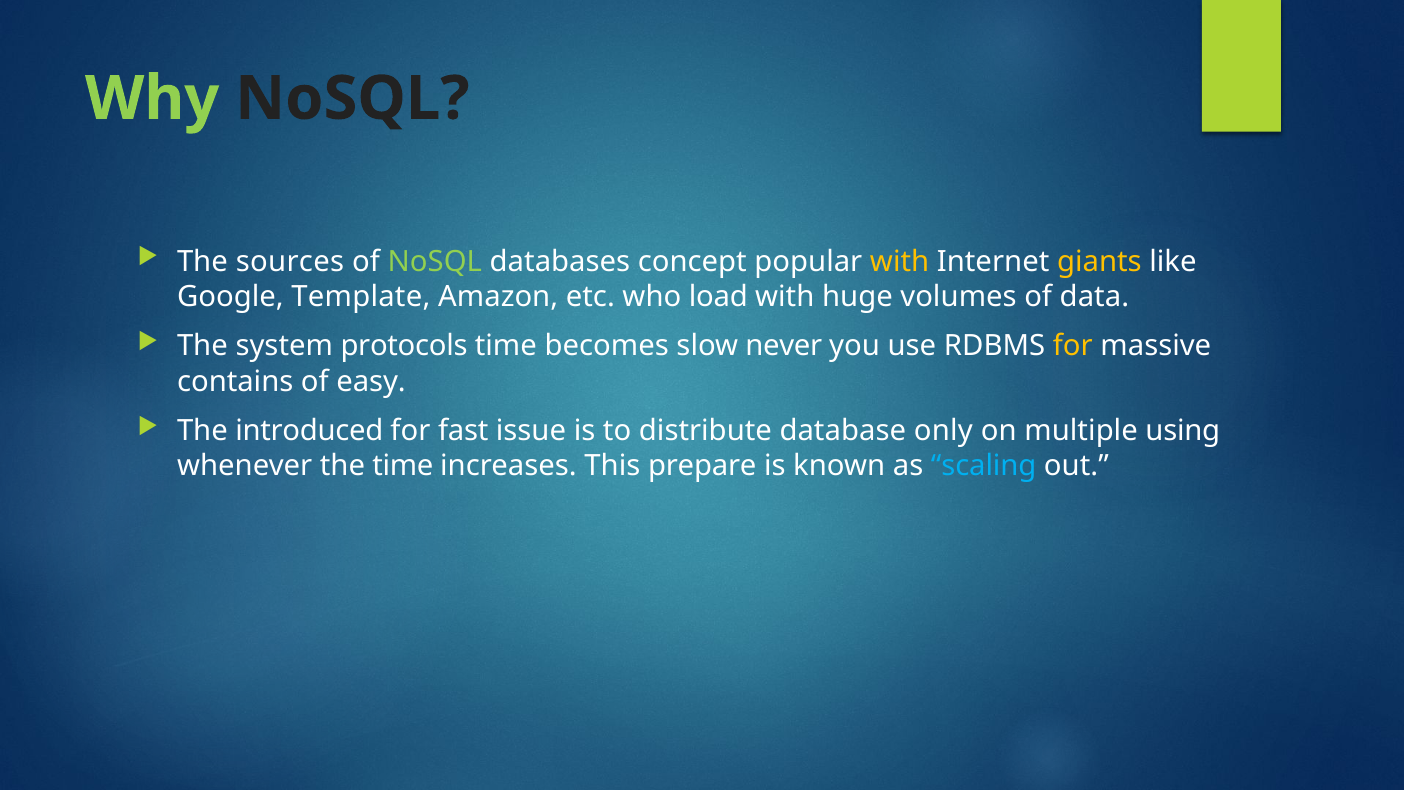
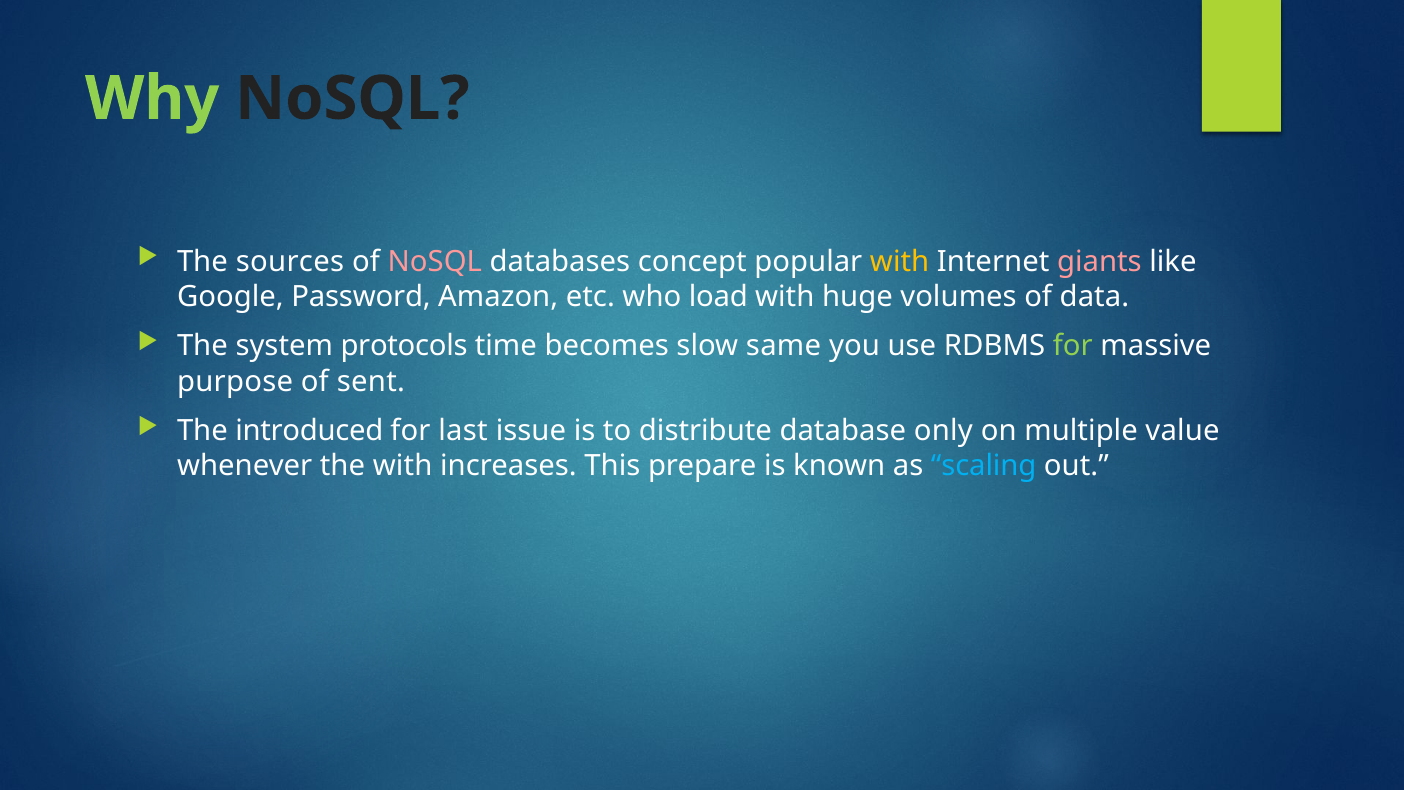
NoSQL colour: light green -> pink (435, 261)
giants colour: yellow -> pink (1099, 261)
Template: Template -> Password (361, 296)
never: never -> same (784, 346)
for colour: yellow -> light green (1073, 346)
contains: contains -> purpose (235, 381)
easy: easy -> sent (371, 381)
fast: fast -> last (463, 431)
using: using -> value (1183, 431)
the time: time -> with (403, 466)
